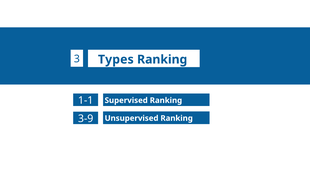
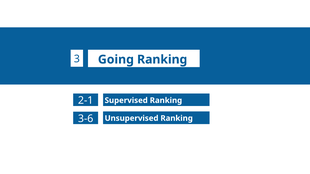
Types: Types -> Going (116, 59)
1-1: 1-1 -> 2-1 (86, 100)
3-9: 3-9 -> 3-6 (86, 118)
